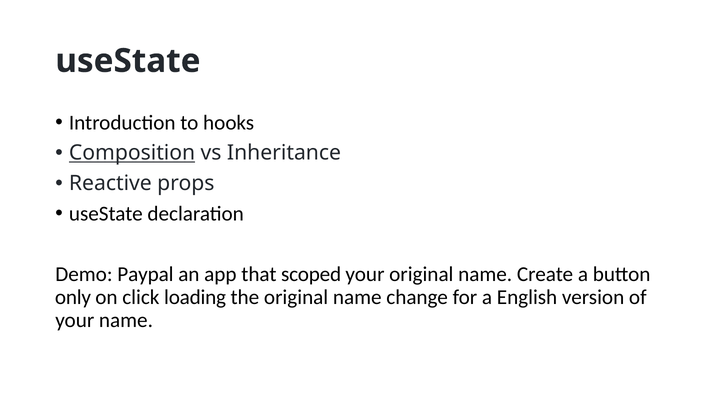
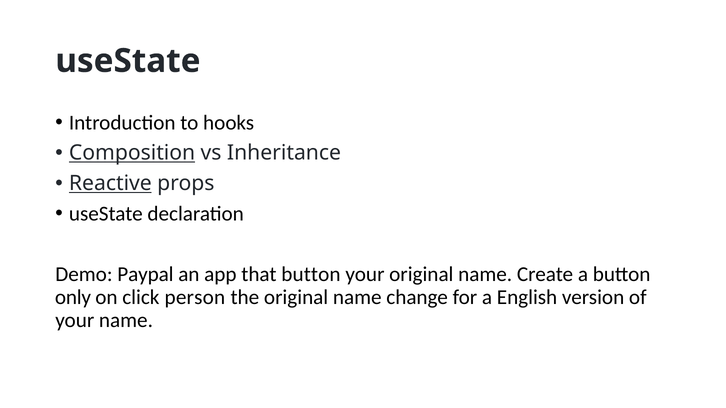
Reactive underline: none -> present (110, 183)
that scoped: scoped -> button (311, 275)
loading: loading -> person (195, 297)
